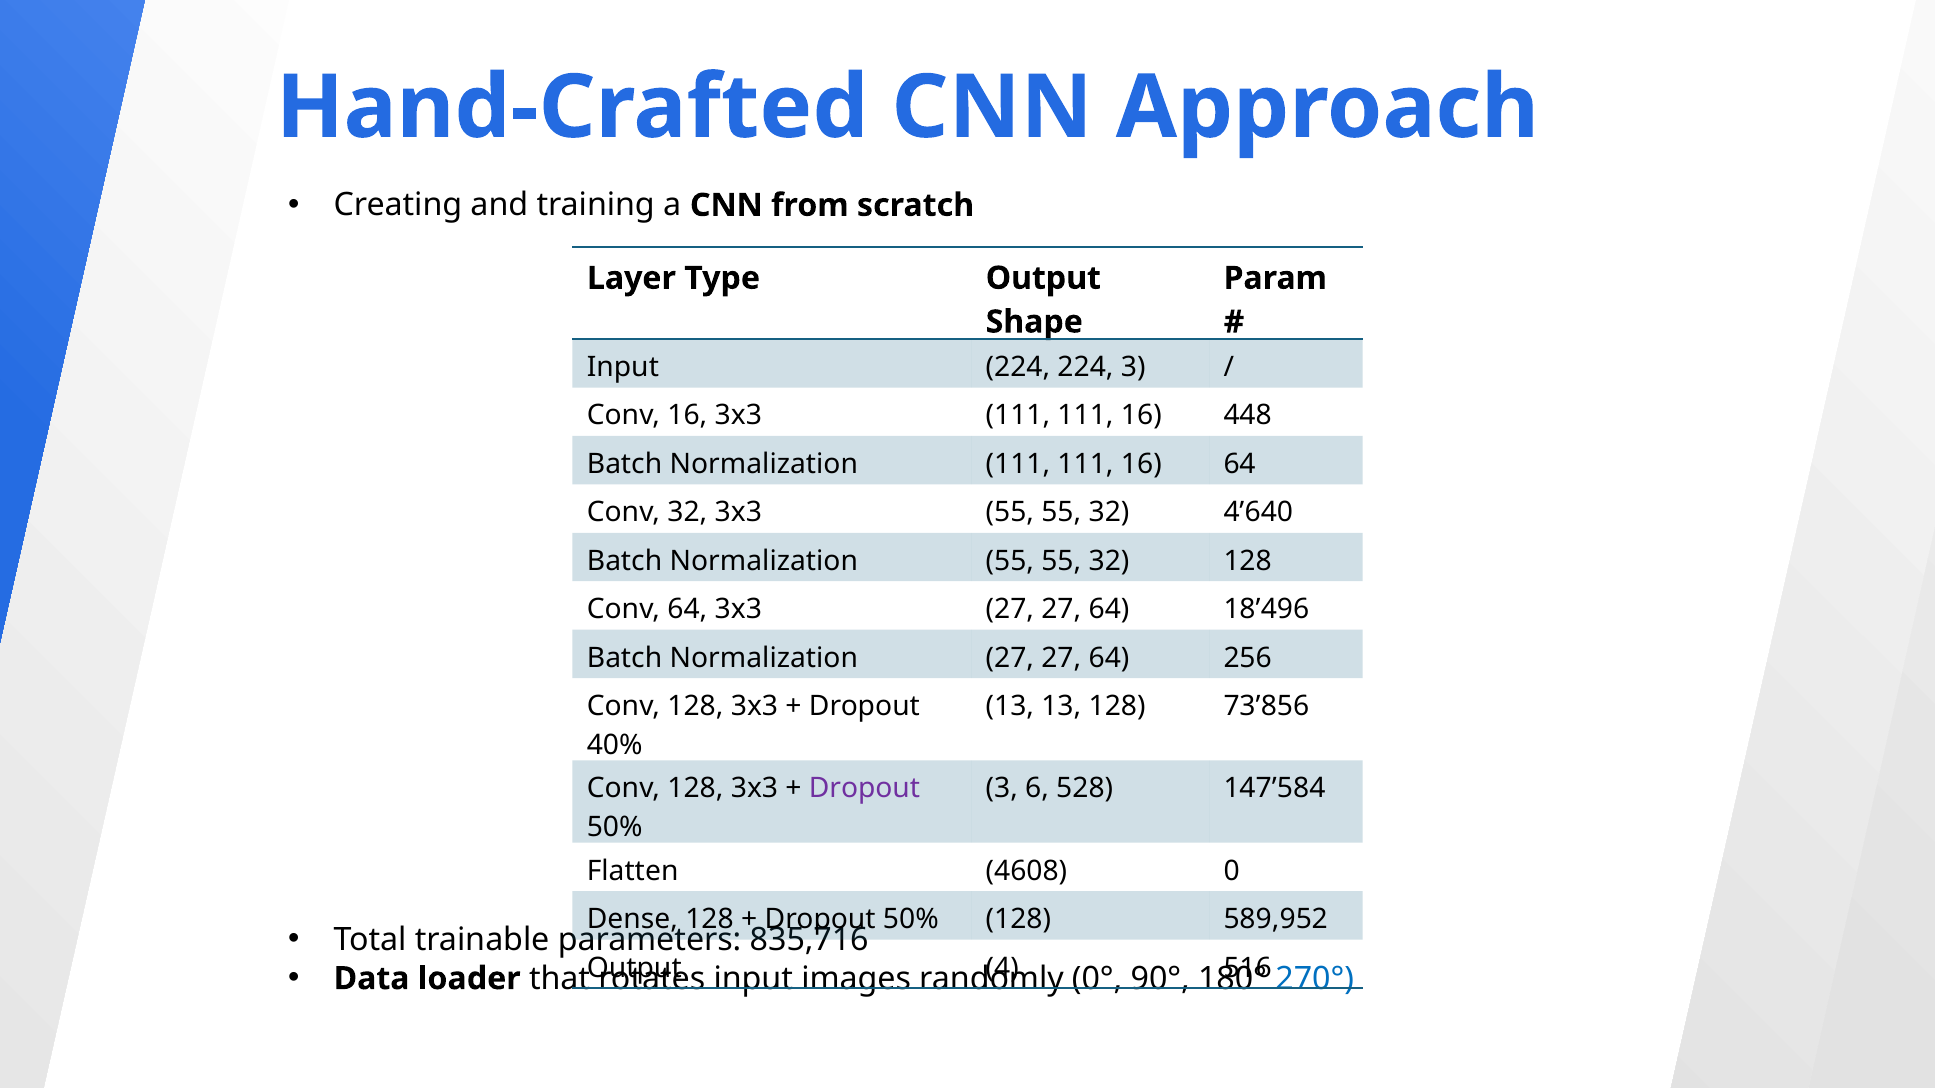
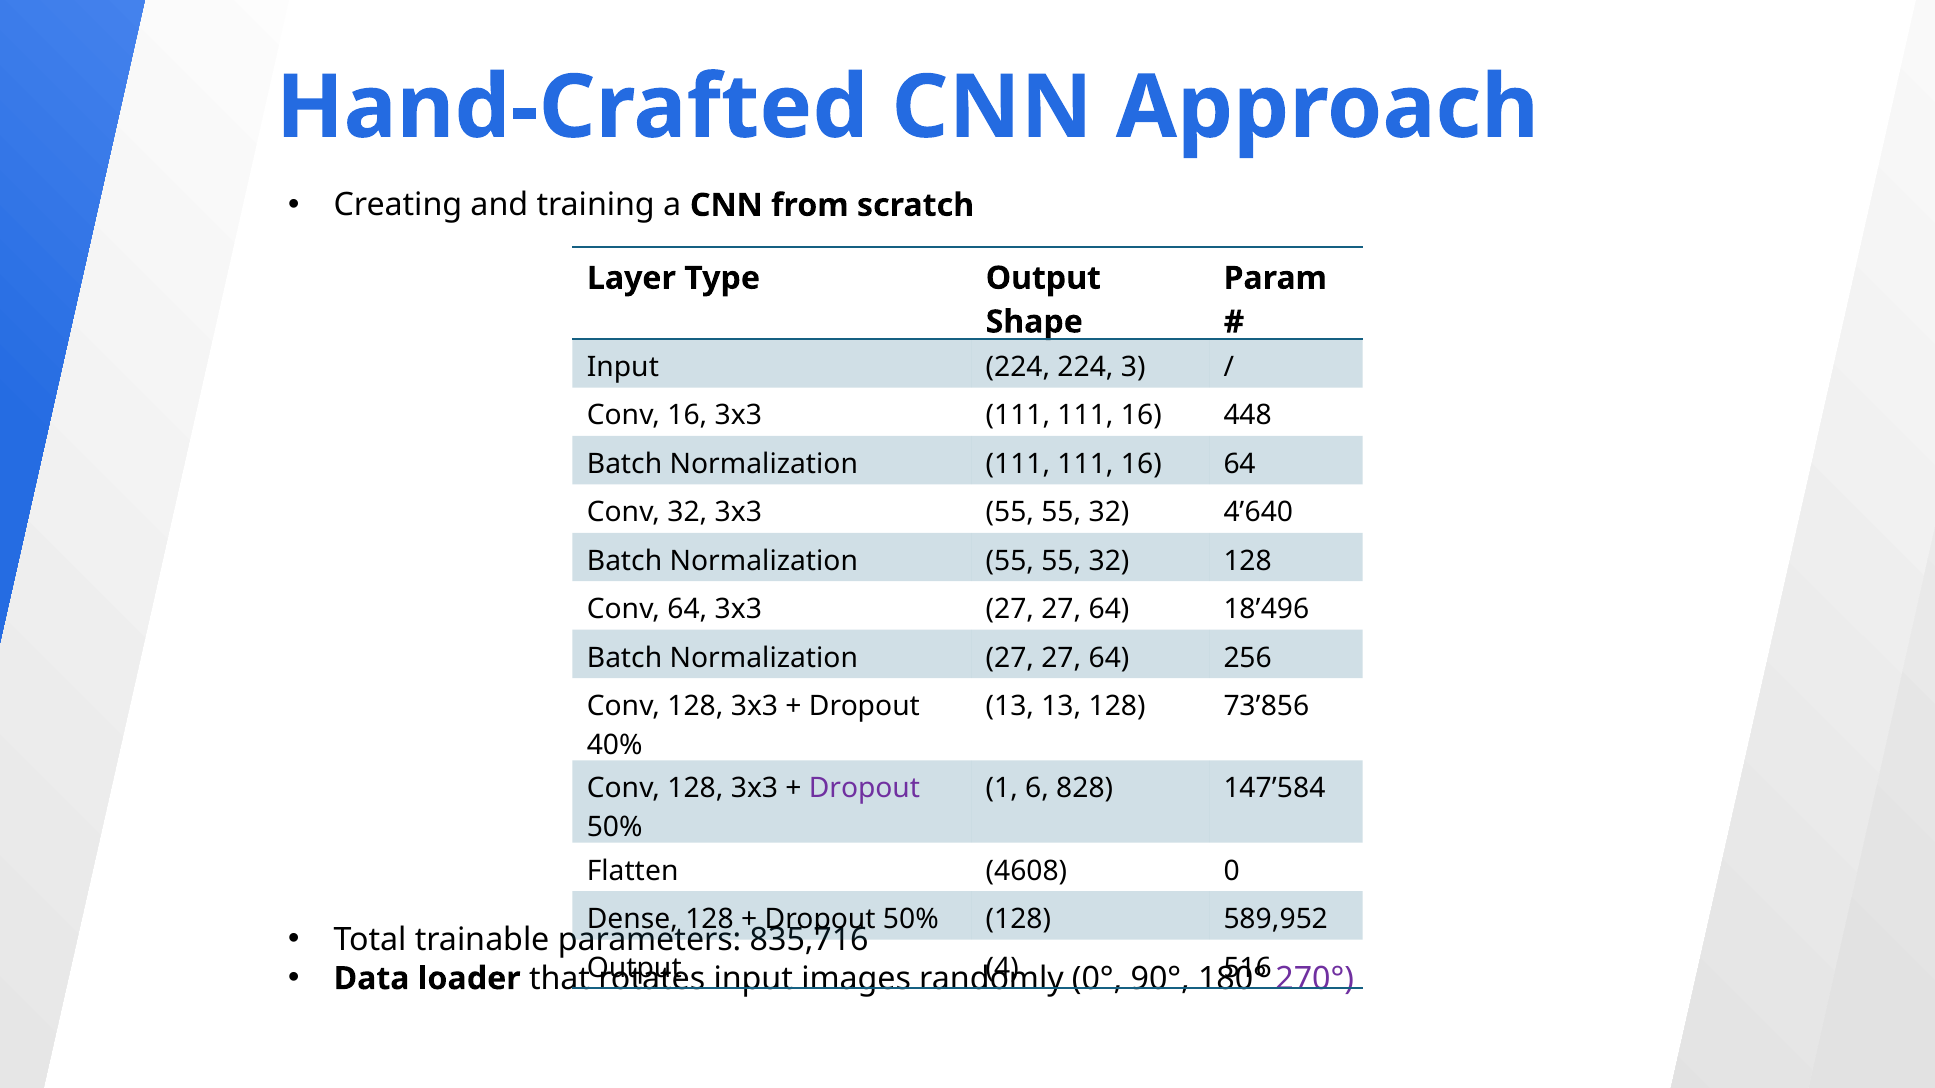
3: 3 -> 1 (1002, 789)
528: 528 -> 828 (1085, 789)
270° colour: blue -> purple (1315, 979)
